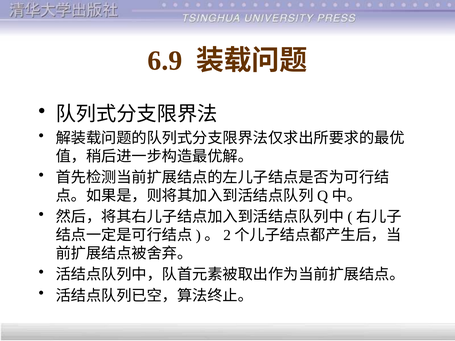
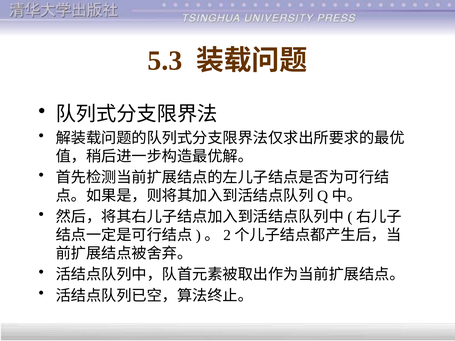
6.9: 6.9 -> 5.3 (165, 61)
